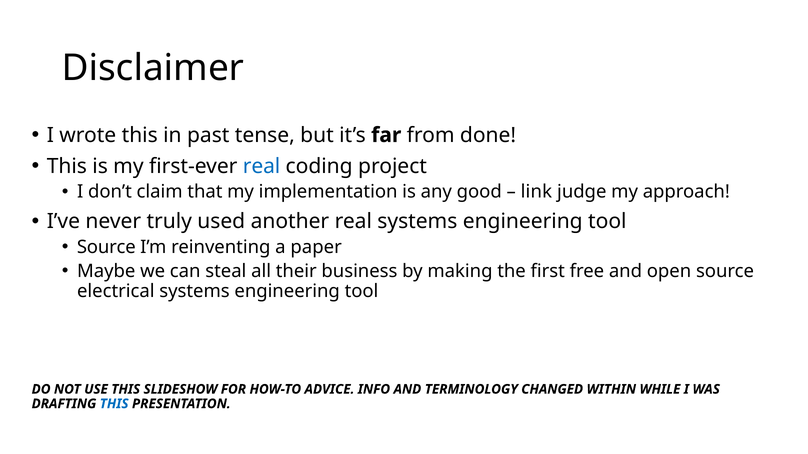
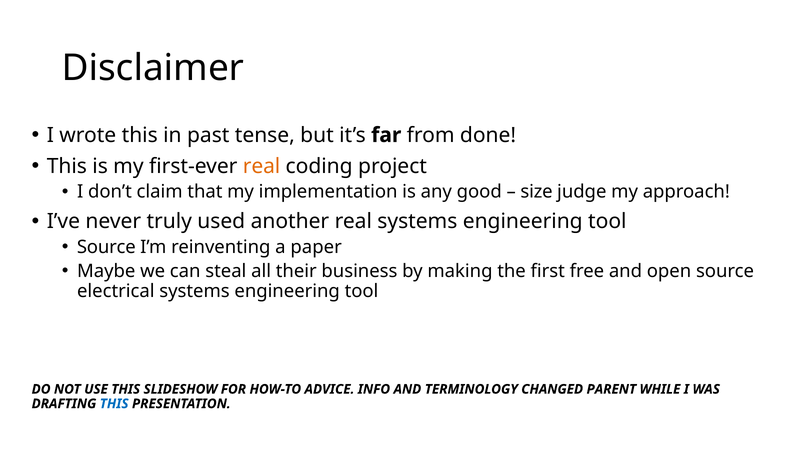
real colour: blue -> orange (262, 166)
link: link -> size (537, 192)
WITHIN: WITHIN -> PARENT (611, 390)
